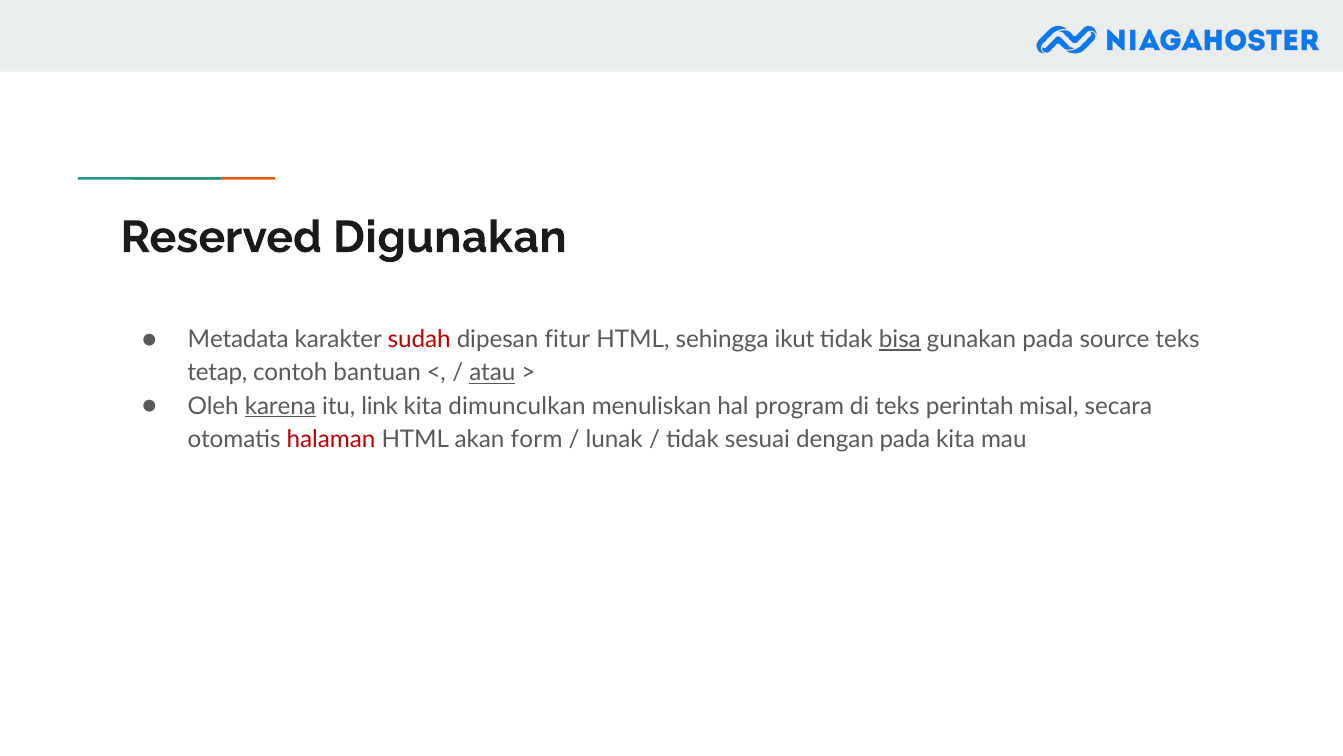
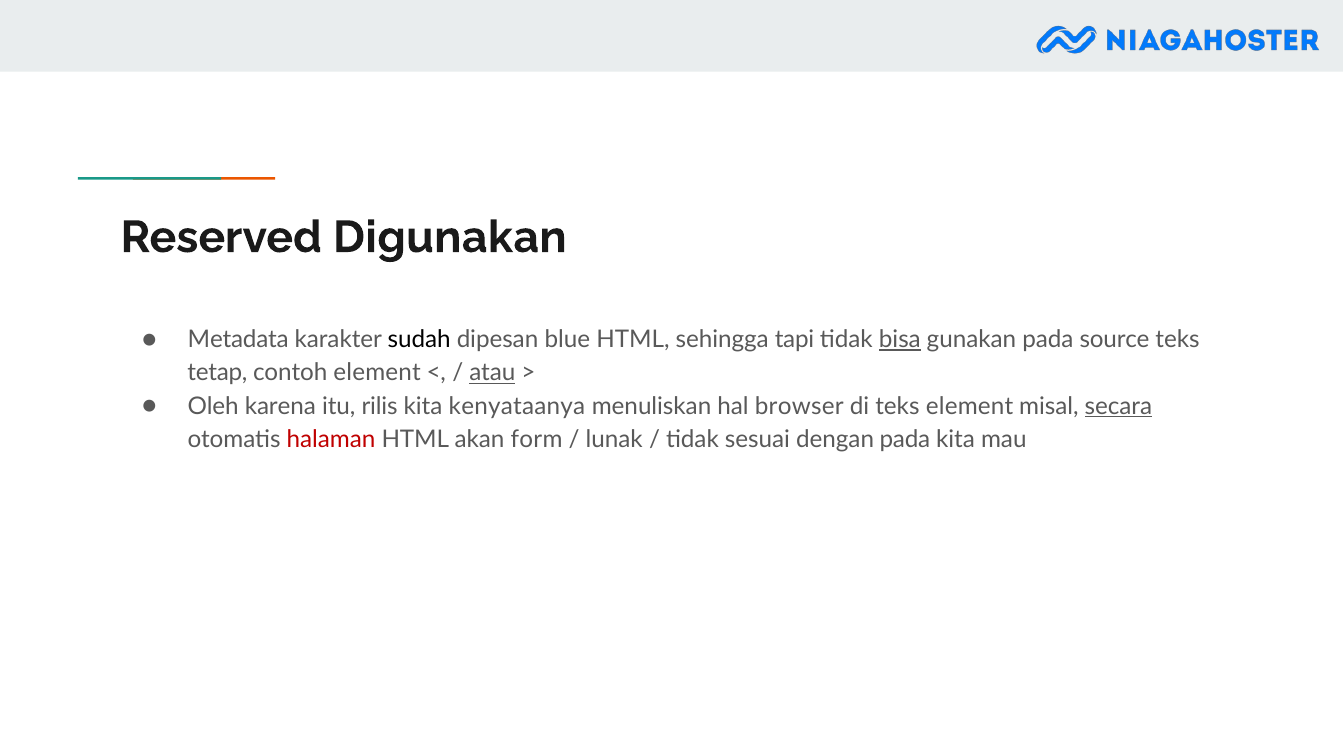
sudah colour: red -> black (419, 339)
fitur: fitur -> blue (567, 339)
ikut: ikut -> tapi (795, 339)
contoh bantuan: bantuan -> element (377, 373)
karena underline: present -> none (280, 406)
link: link -> rilis (380, 406)
dimunculkan: dimunculkan -> kenyataanya (517, 406)
program: program -> browser (799, 406)
teks perintah: perintah -> element (970, 406)
secara underline: none -> present (1118, 406)
